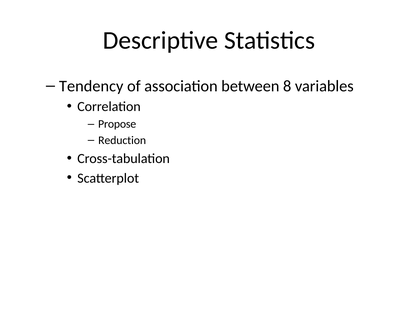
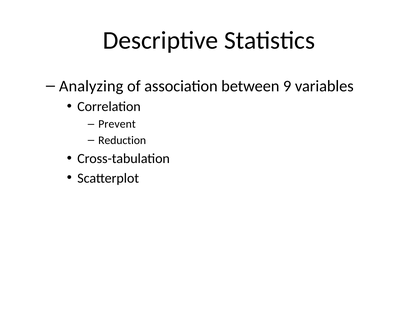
Tendency: Tendency -> Analyzing (91, 86)
8: 8 -> 9 (287, 86)
Propose: Propose -> Prevent (117, 124)
